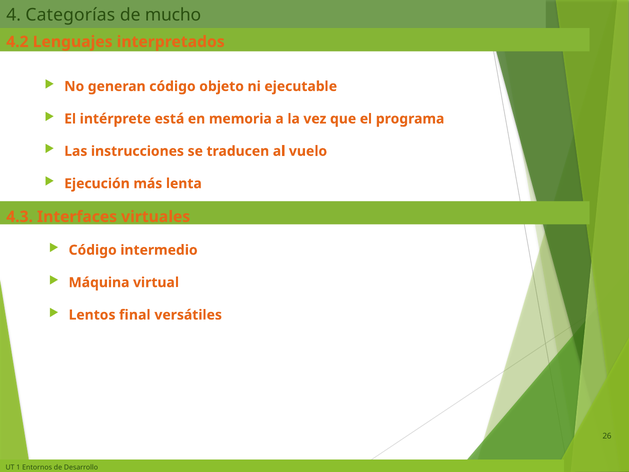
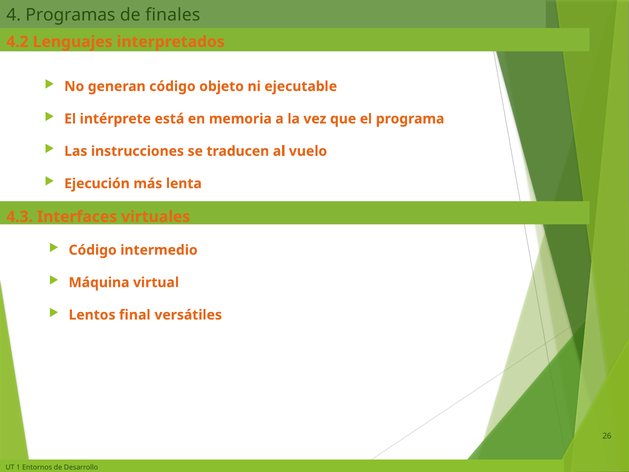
Categorías: Categorías -> Programas (70, 15)
mucho: mucho -> finales (173, 15)
